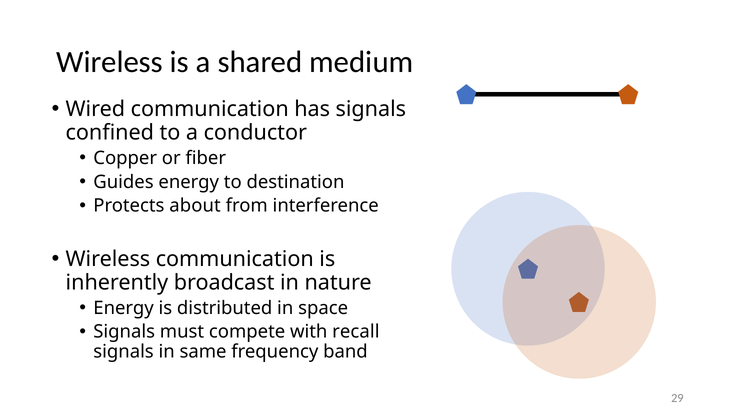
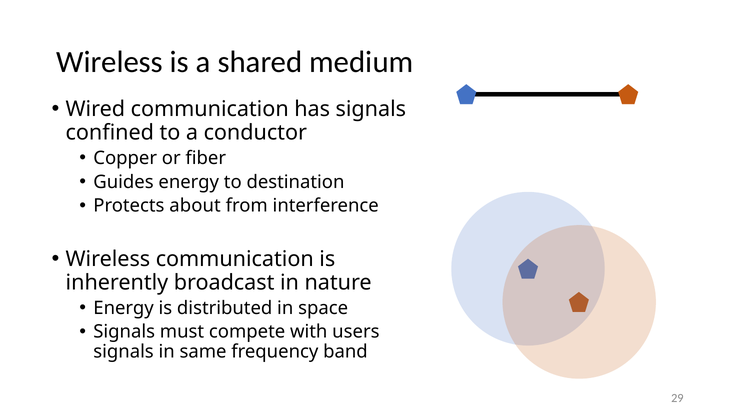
recall: recall -> users (356, 331)
